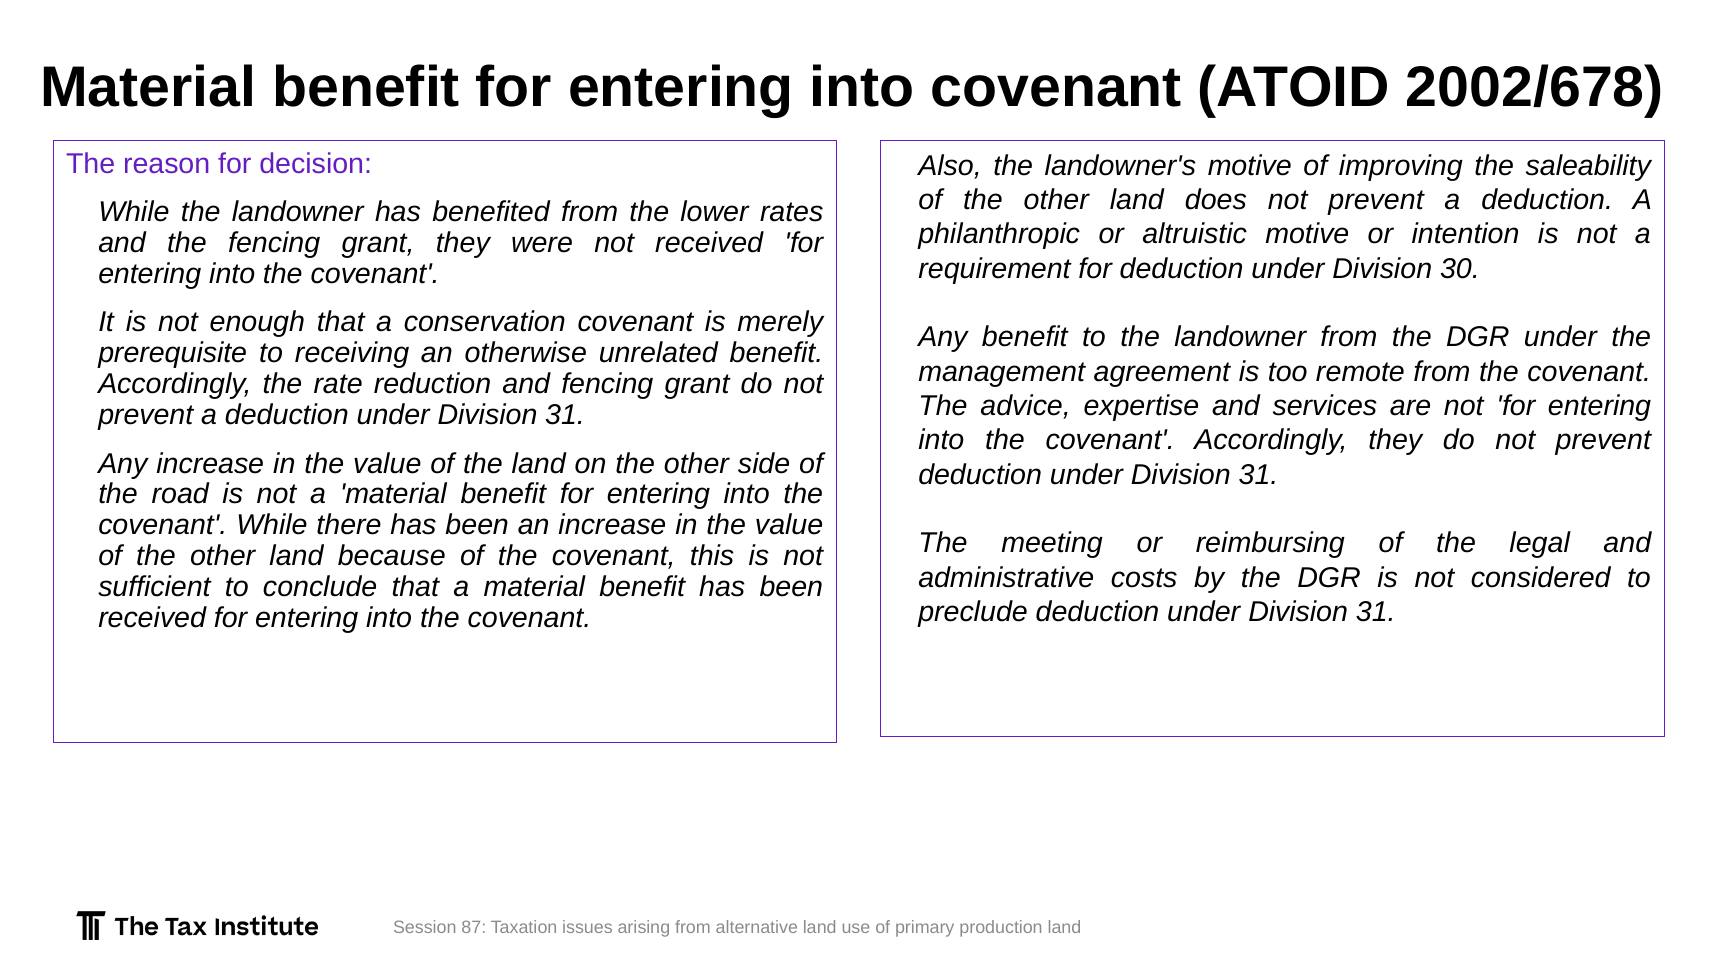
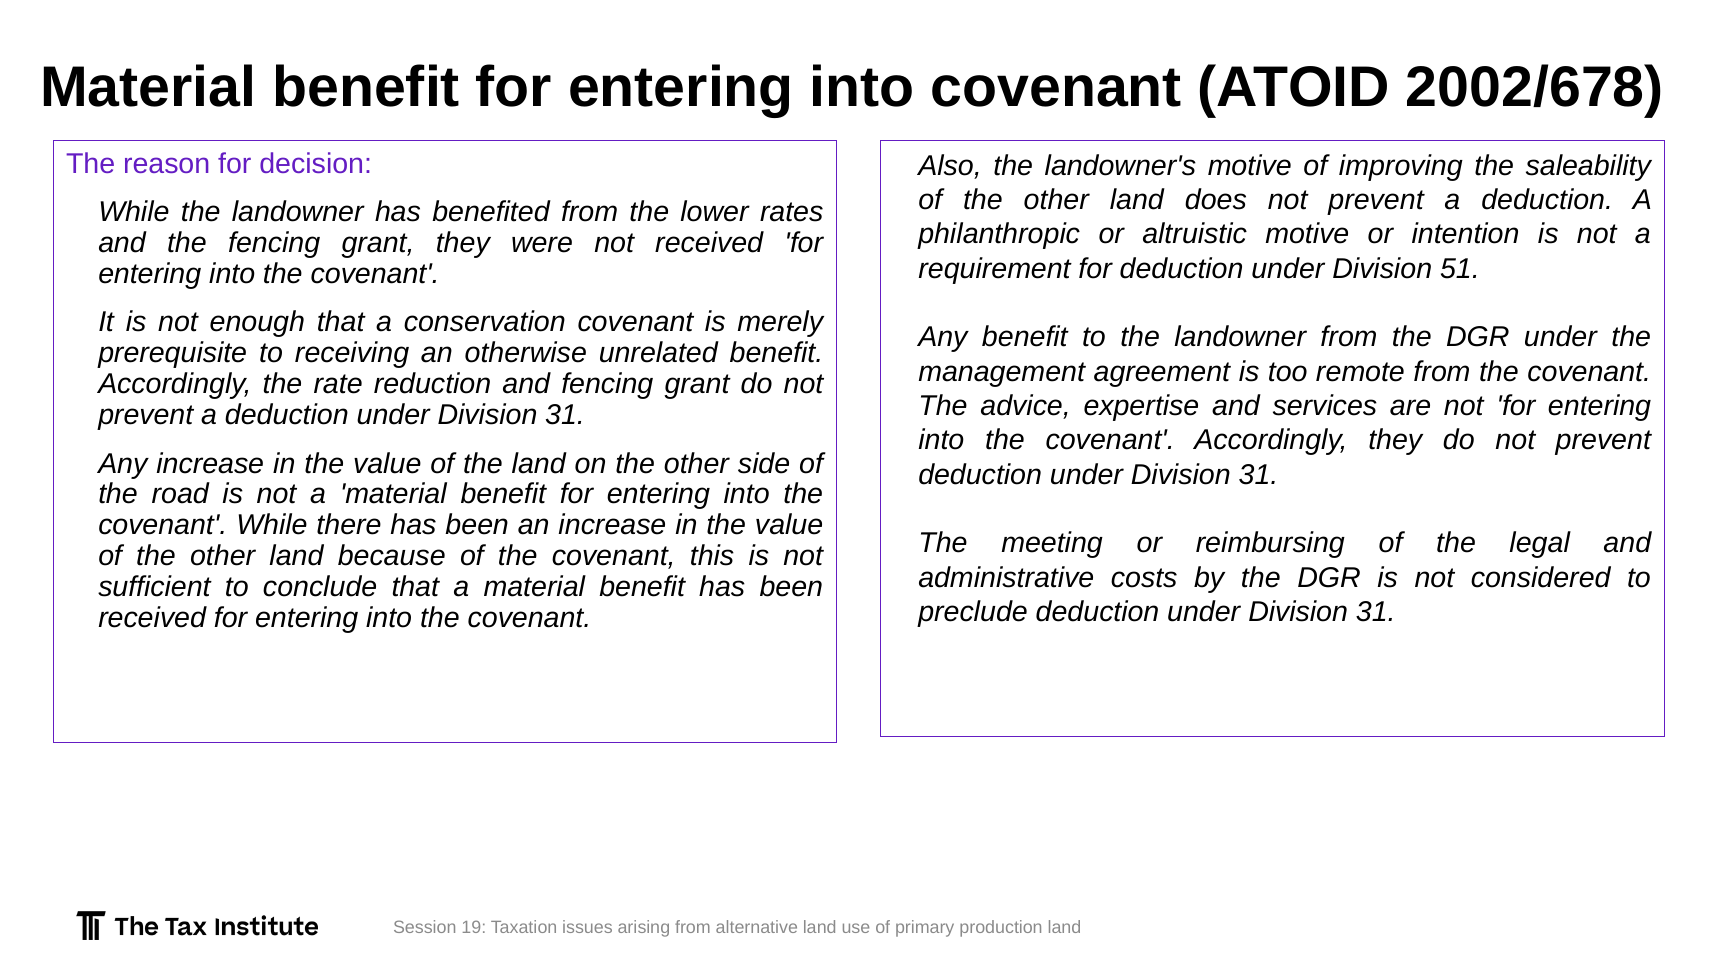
30: 30 -> 51 (1460, 269)
87: 87 -> 19 (474, 928)
